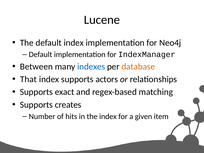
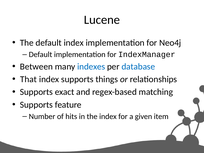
database colour: orange -> blue (138, 67)
actors: actors -> things (107, 79)
creates: creates -> feature (68, 105)
